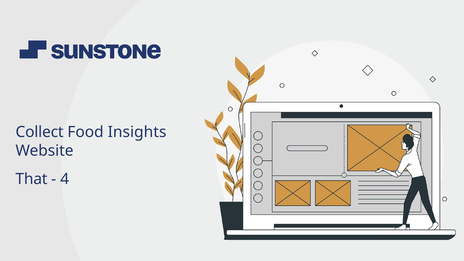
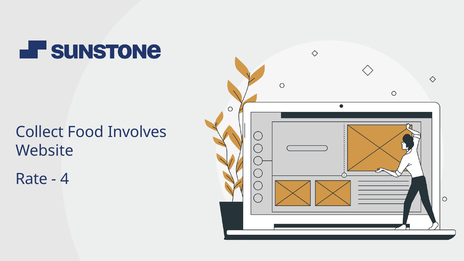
Insights: Insights -> Involves (137, 132)
That: That -> Rate (31, 179)
